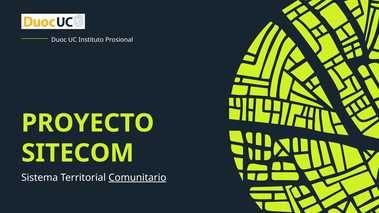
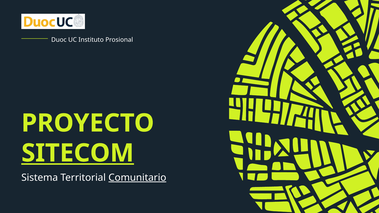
SITECOM underline: none -> present (78, 153)
